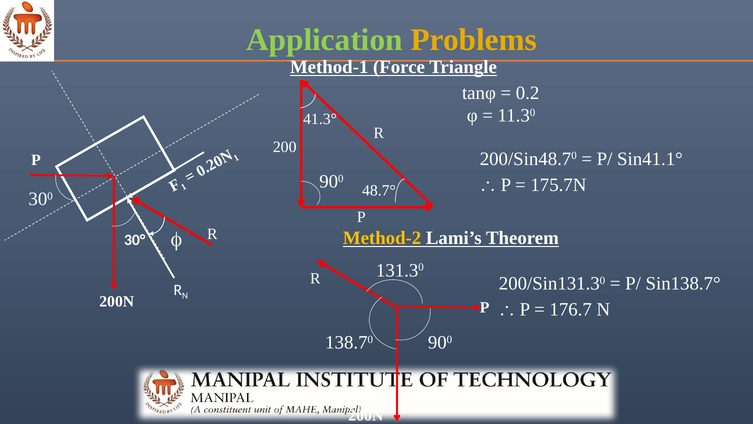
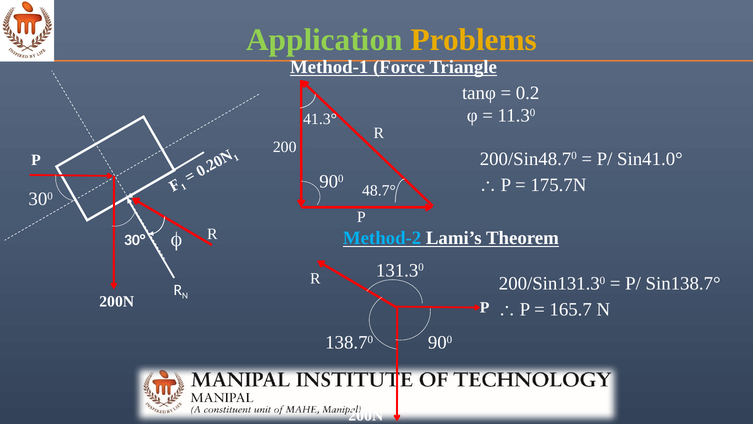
Sin41.1°: Sin41.1° -> Sin41.0° (650, 159)
Method-2 colour: yellow -> light blue (382, 238)
176.7: 176.7 -> 165.7 (571, 309)
